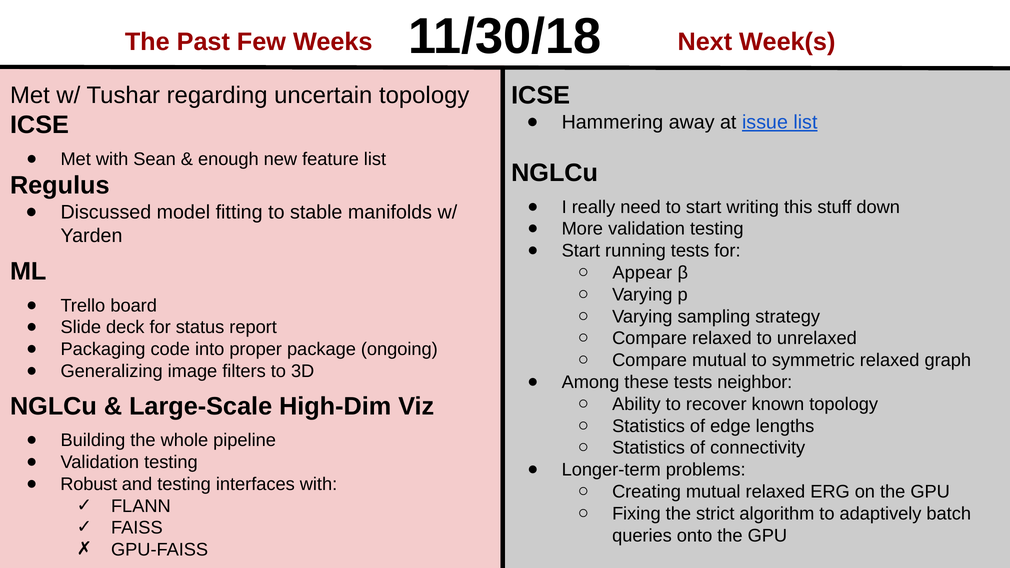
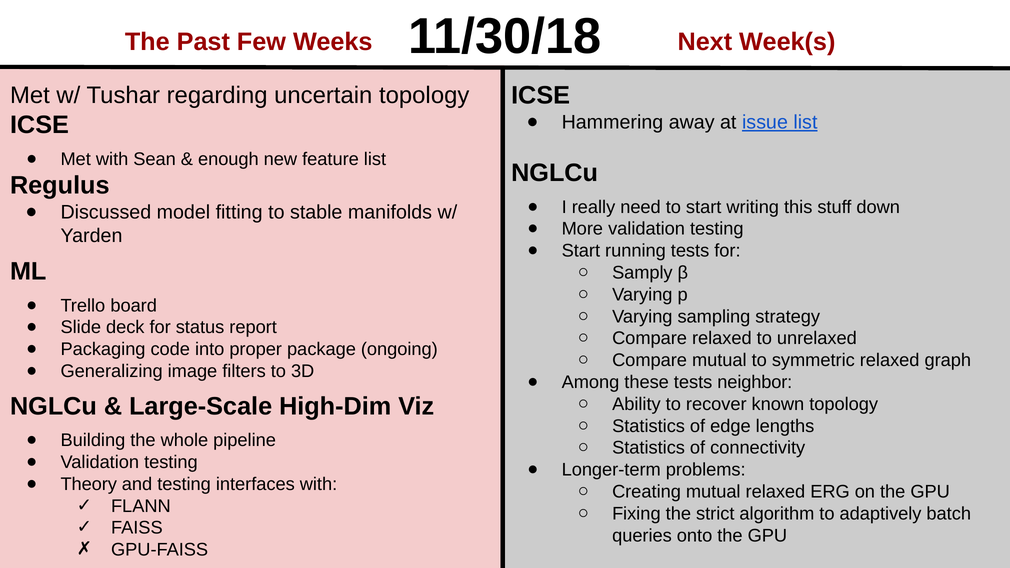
Appear: Appear -> Samply (642, 273)
Robust: Robust -> Theory (89, 484)
